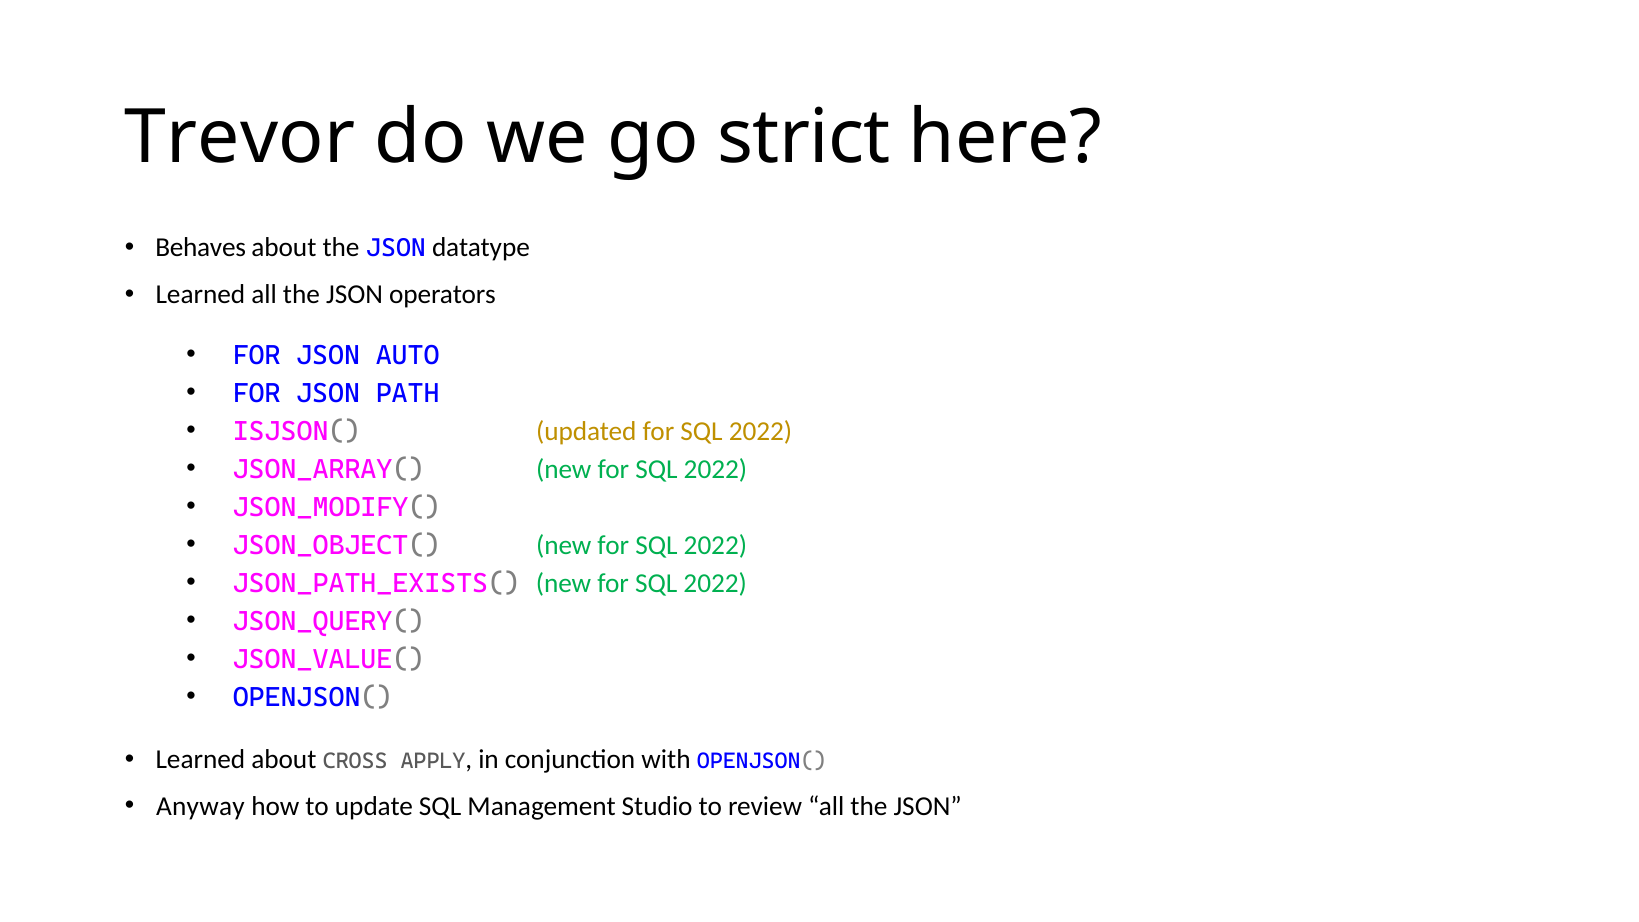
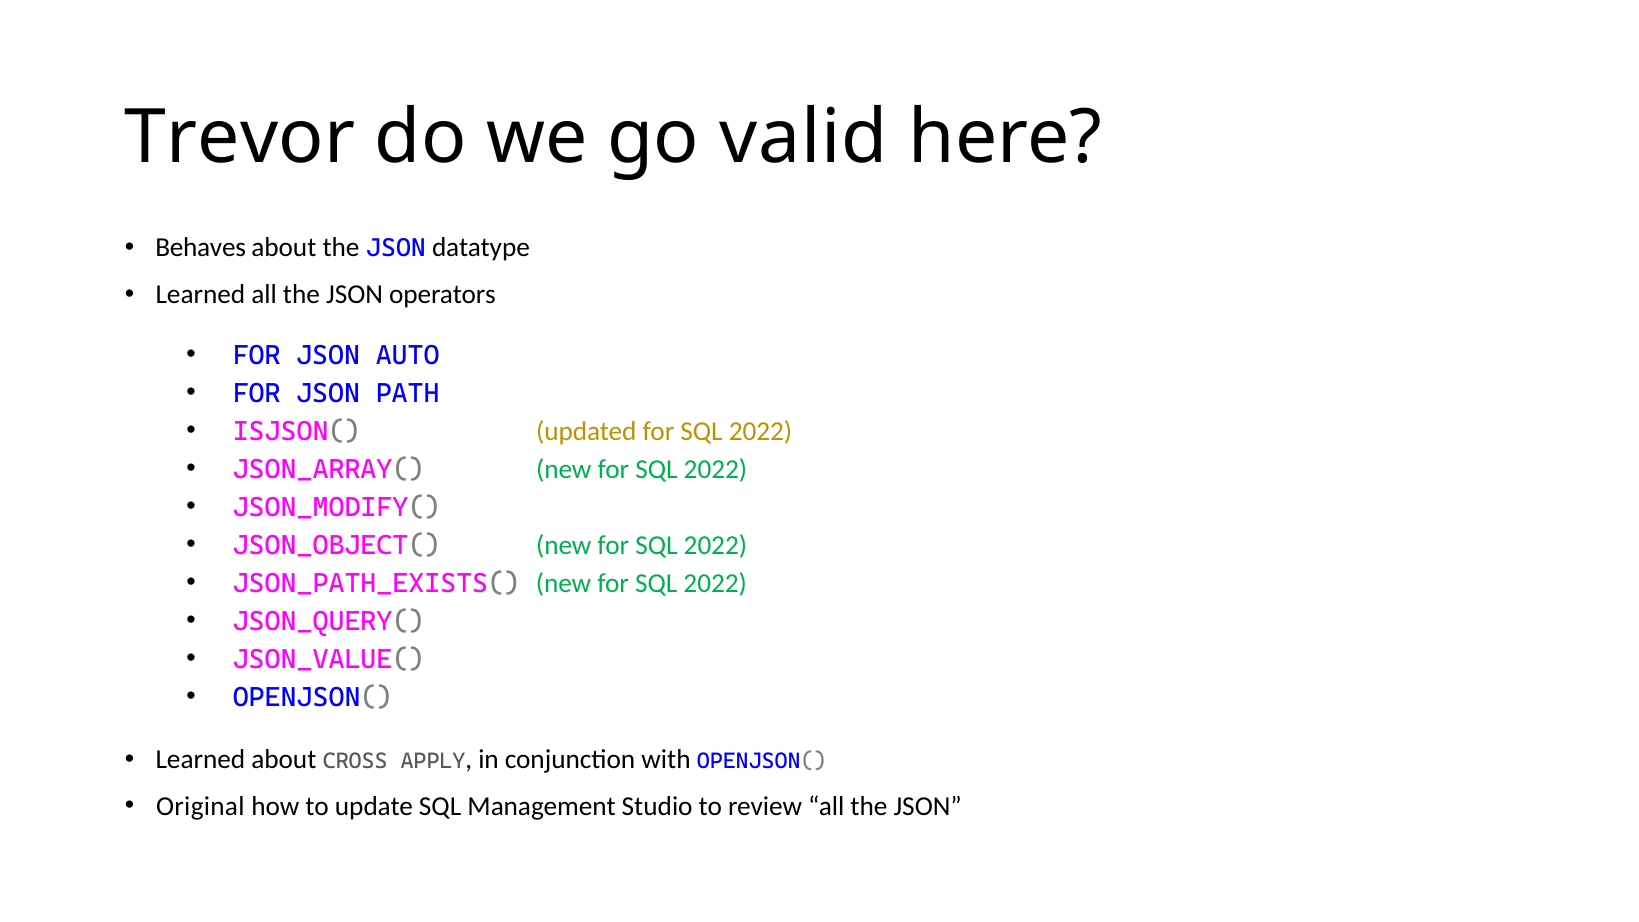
strict: strict -> valid (803, 138)
Anyway: Anyway -> Original (200, 806)
